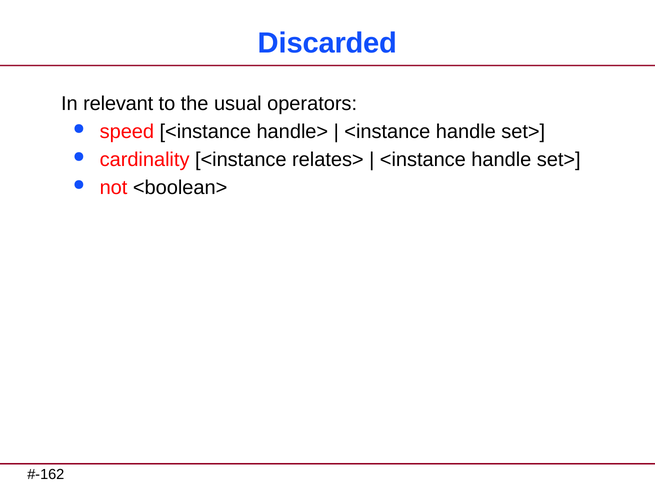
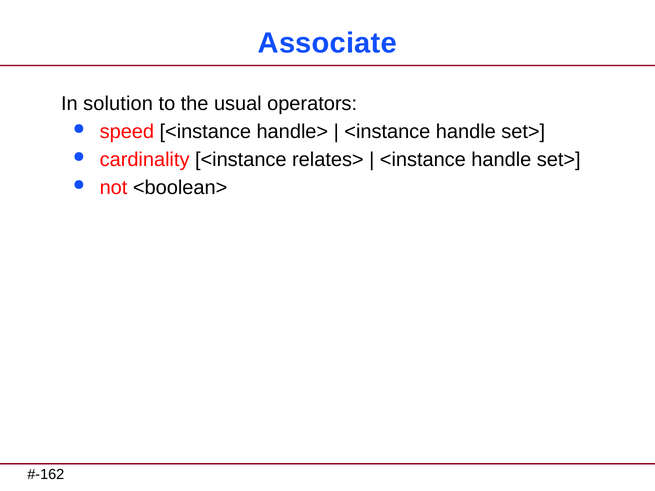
Discarded: Discarded -> Associate (327, 43)
relevant: relevant -> solution (118, 104)
